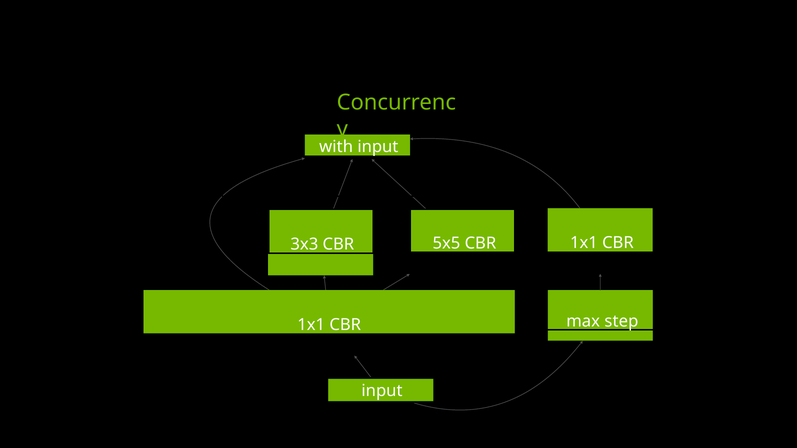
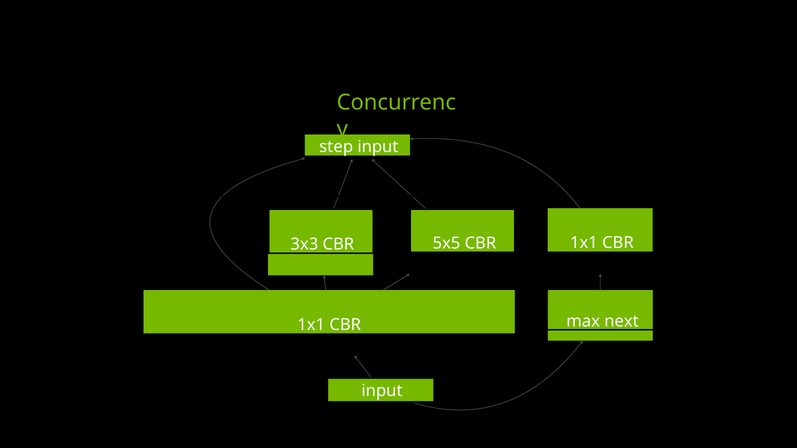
with: with -> step (336, 147)
step: step -> next (622, 321)
